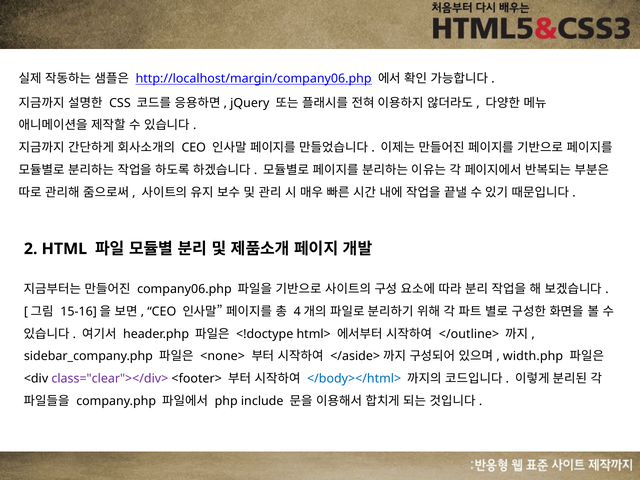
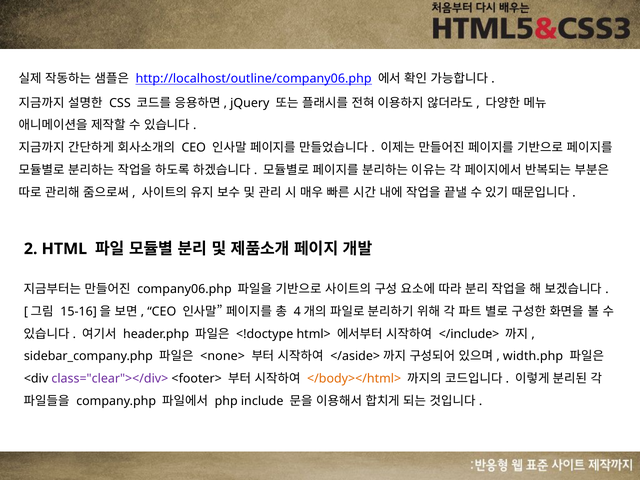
http://localhost/margin/company06.php: http://localhost/margin/company06.php -> http://localhost/outline/company06.php (254, 79)
</outline>: </outline> -> </include> (469, 334)
</body></html> colour: blue -> orange (354, 379)
